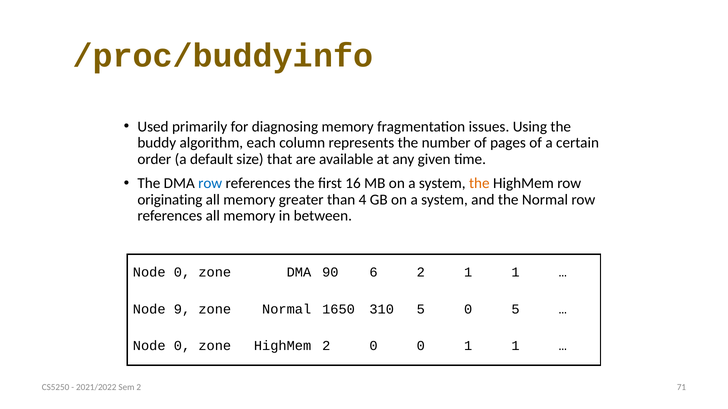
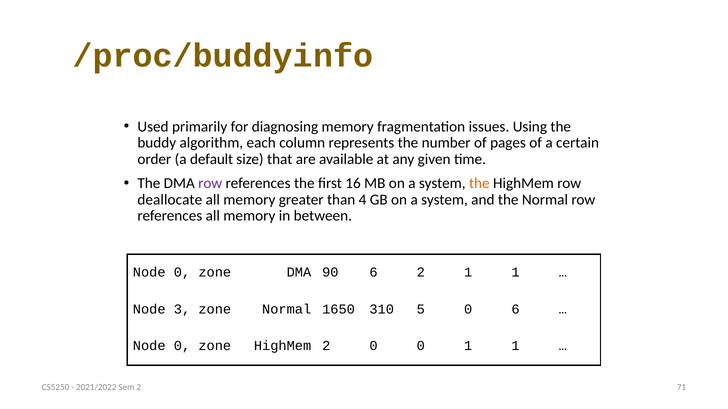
row colour: blue -> purple (210, 183)
originating: originating -> deallocate (170, 200)
9: 9 -> 3 (182, 309)
0 5: 5 -> 6 (515, 309)
